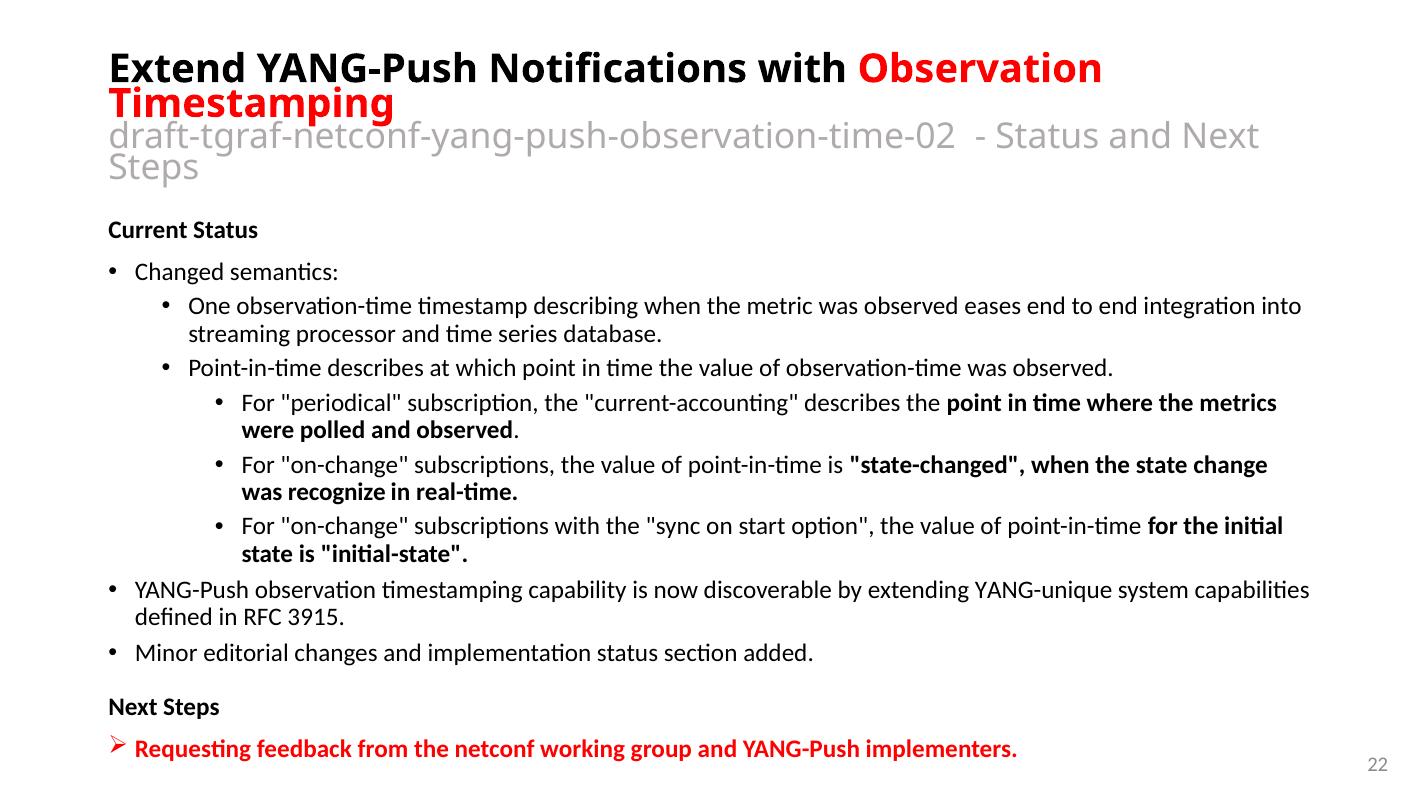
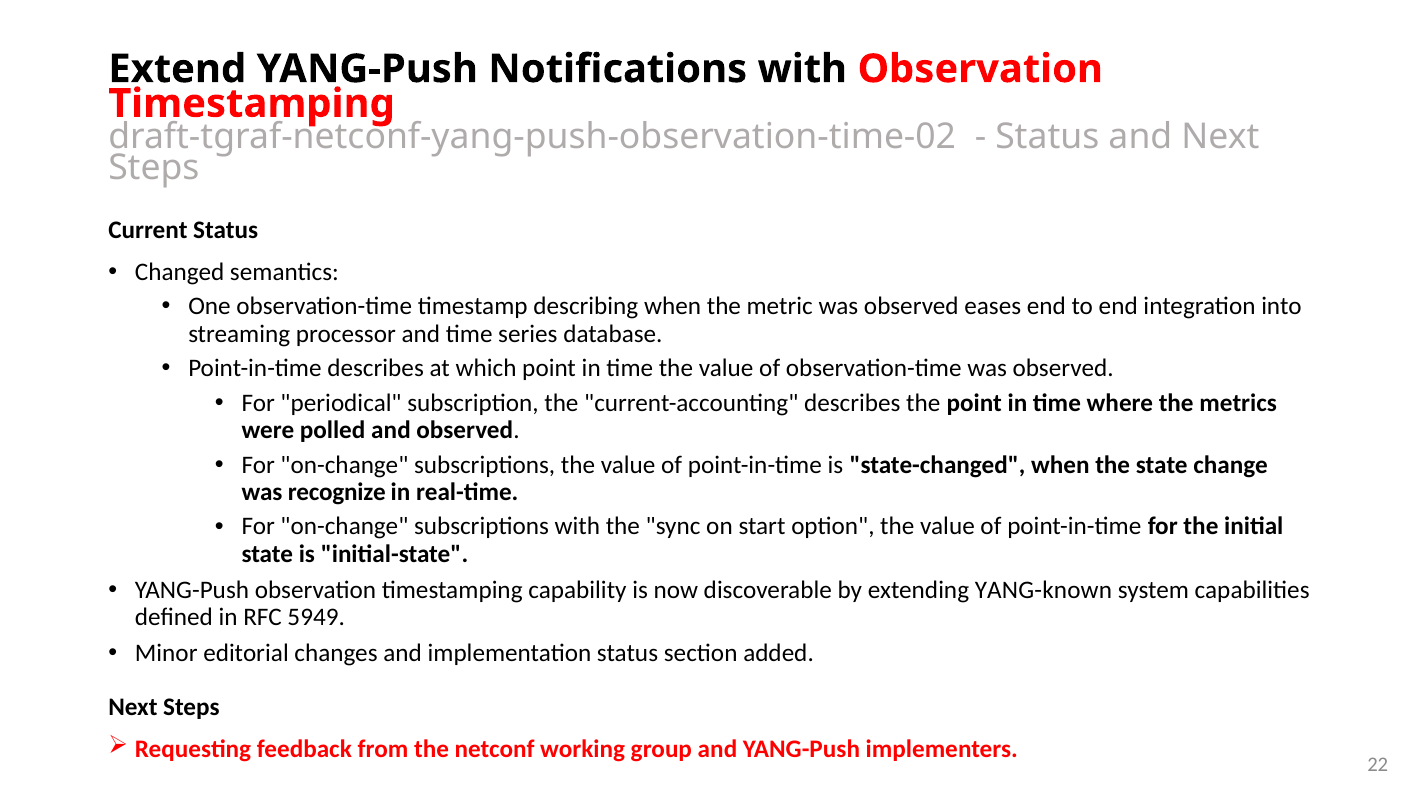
YANG-unique: YANG-unique -> YANG-known (1043, 589)
3915: 3915 -> 5949 (316, 617)
